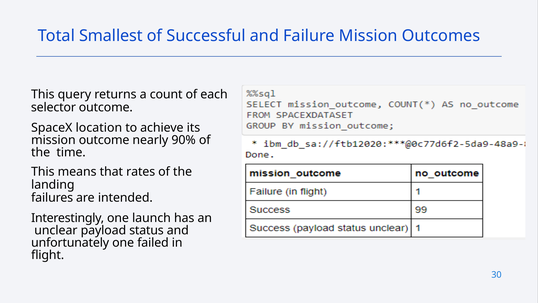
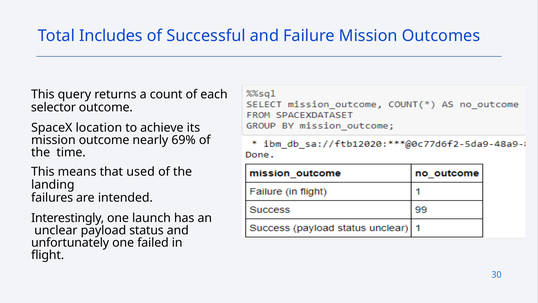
Smallest: Smallest -> Includes (111, 36)
90%: 90% -> 69% (184, 140)
rates: rates -> used (141, 172)
